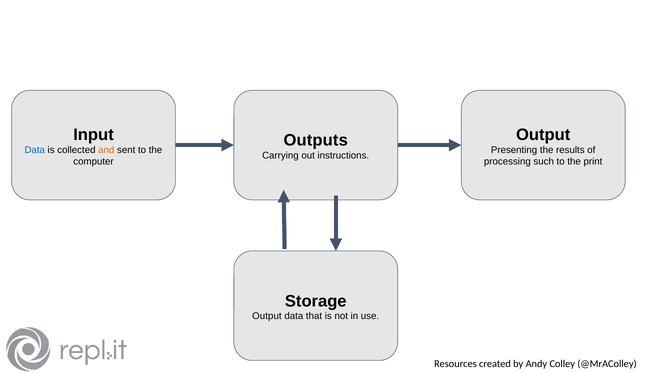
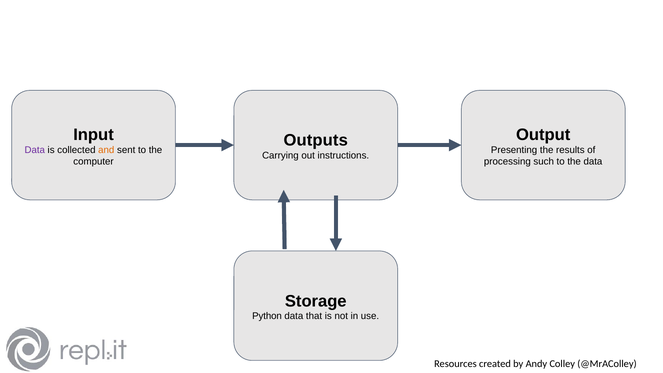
Data colour: blue -> purple (35, 150)
the print: print -> data (593, 162)
Output: Output -> Python (267, 316)
